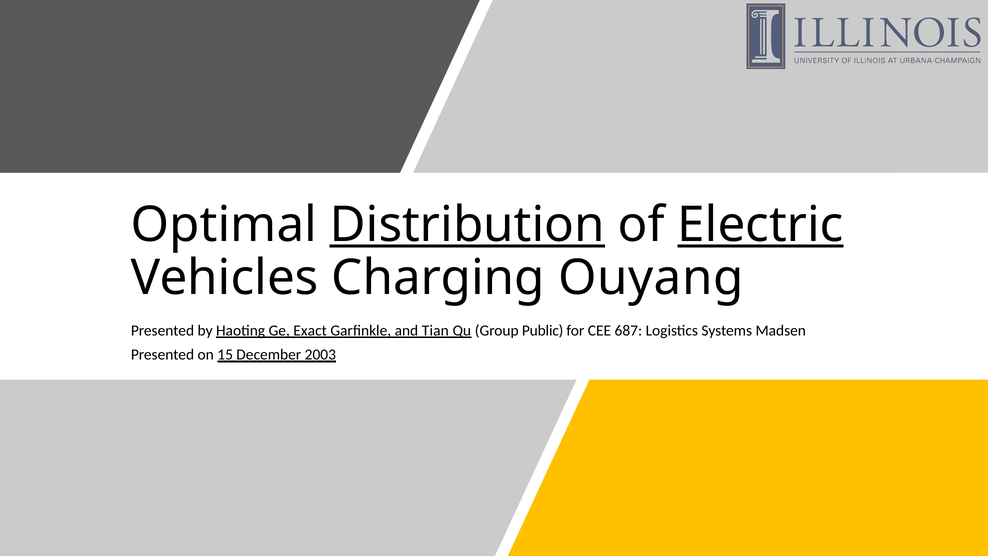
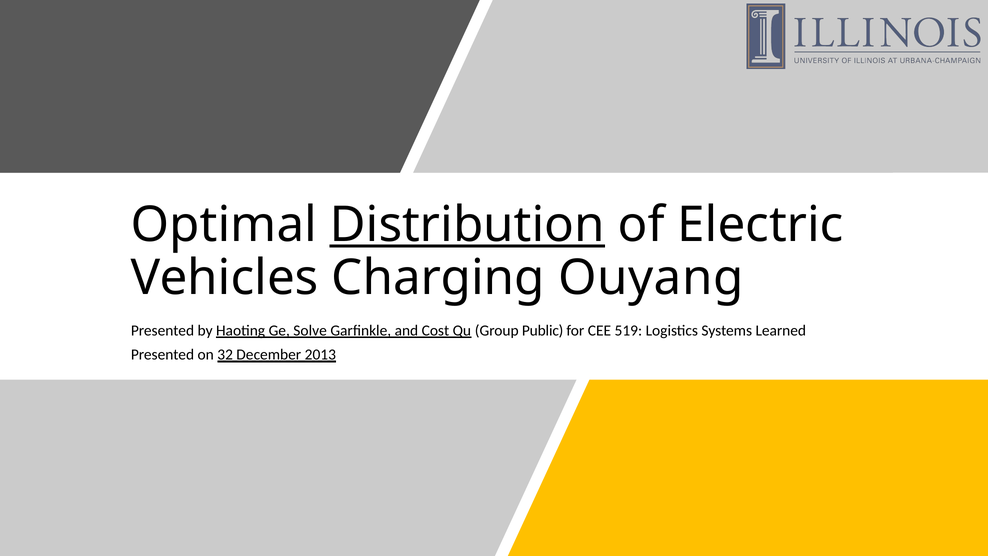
Electric underline: present -> none (761, 225)
Exact: Exact -> Solve (310, 330)
Tian: Tian -> Cost (435, 330)
687: 687 -> 519 (628, 330)
Madsen: Madsen -> Learned (781, 330)
15: 15 -> 32 (225, 355)
2003: 2003 -> 2013 (320, 355)
